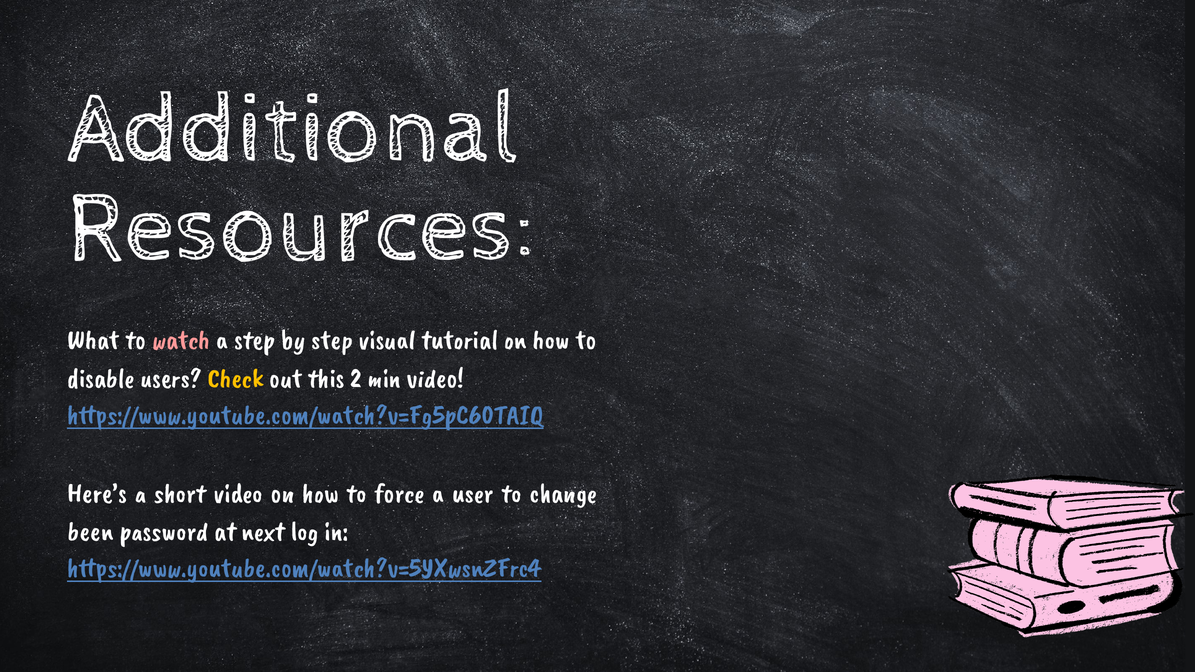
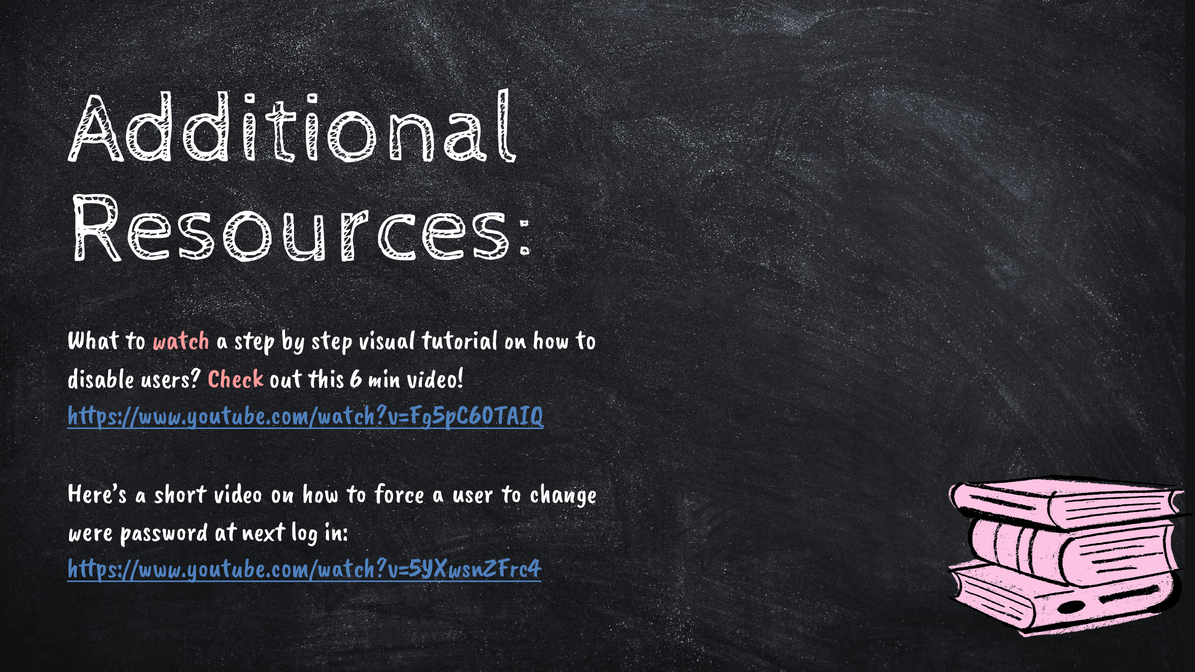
Check colour: yellow -> pink (236, 378)
2: 2 -> 6 (356, 378)
been: been -> were (90, 531)
